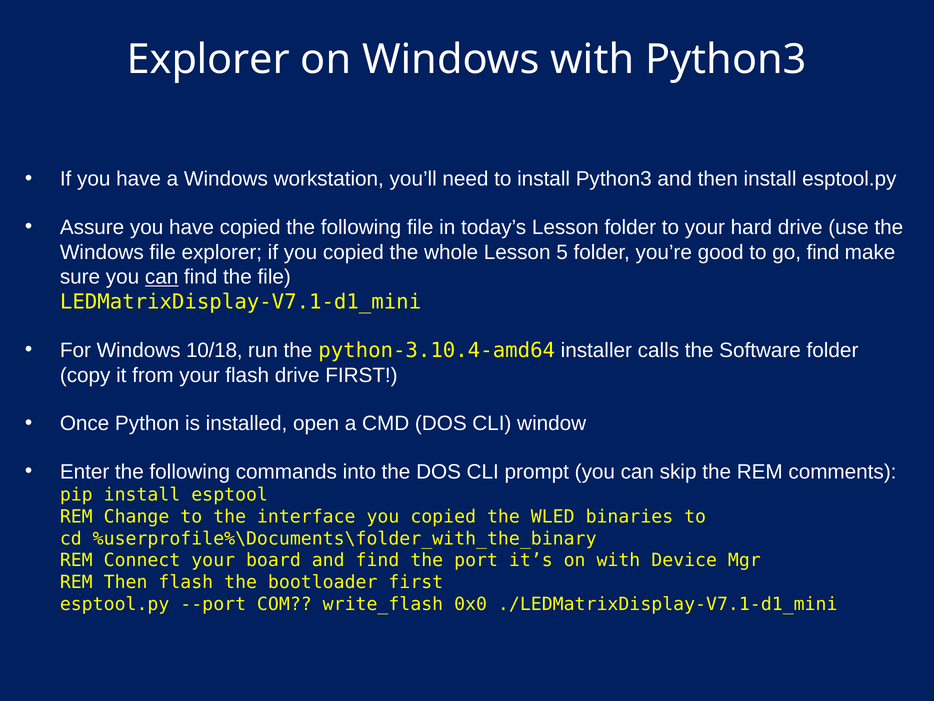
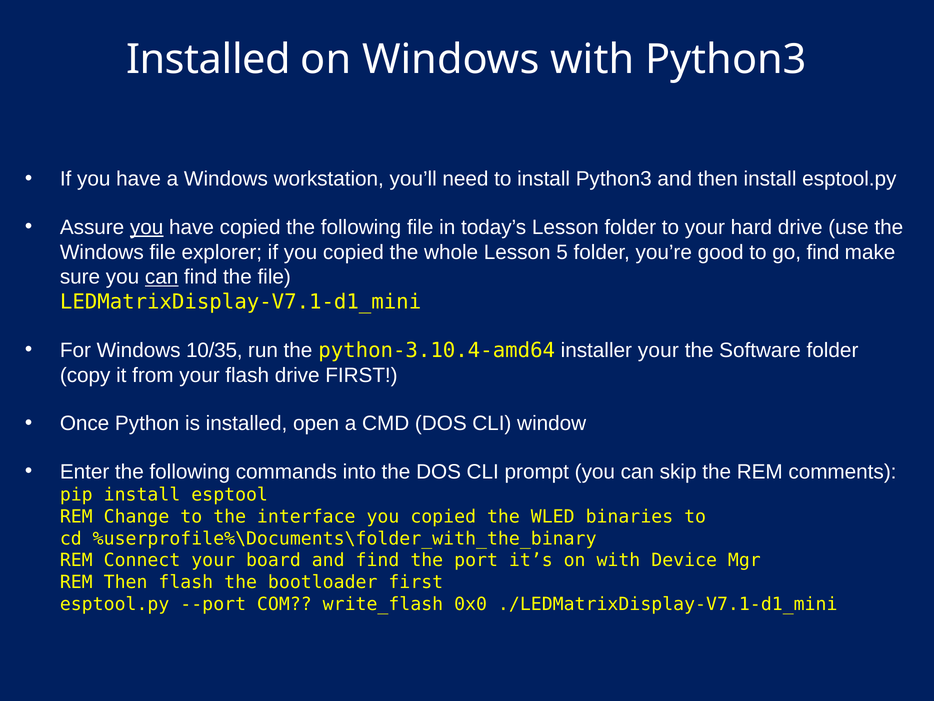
Explorer: Explorer -> Installed (208, 60)
you underline: none -> present (147, 227)
10/18: 10/18 -> 10/35 (214, 350)
installer calls: calls -> your (658, 350)
